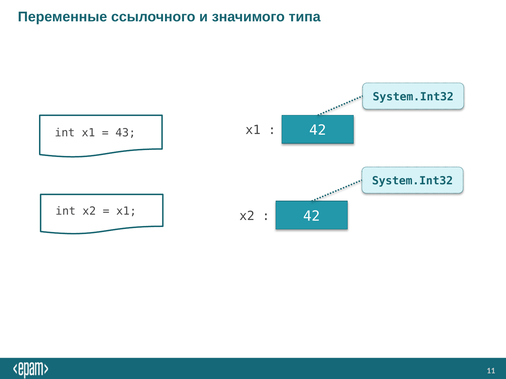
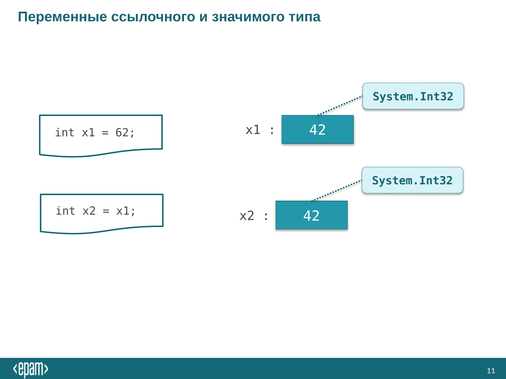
43: 43 -> 62 (126, 133)
